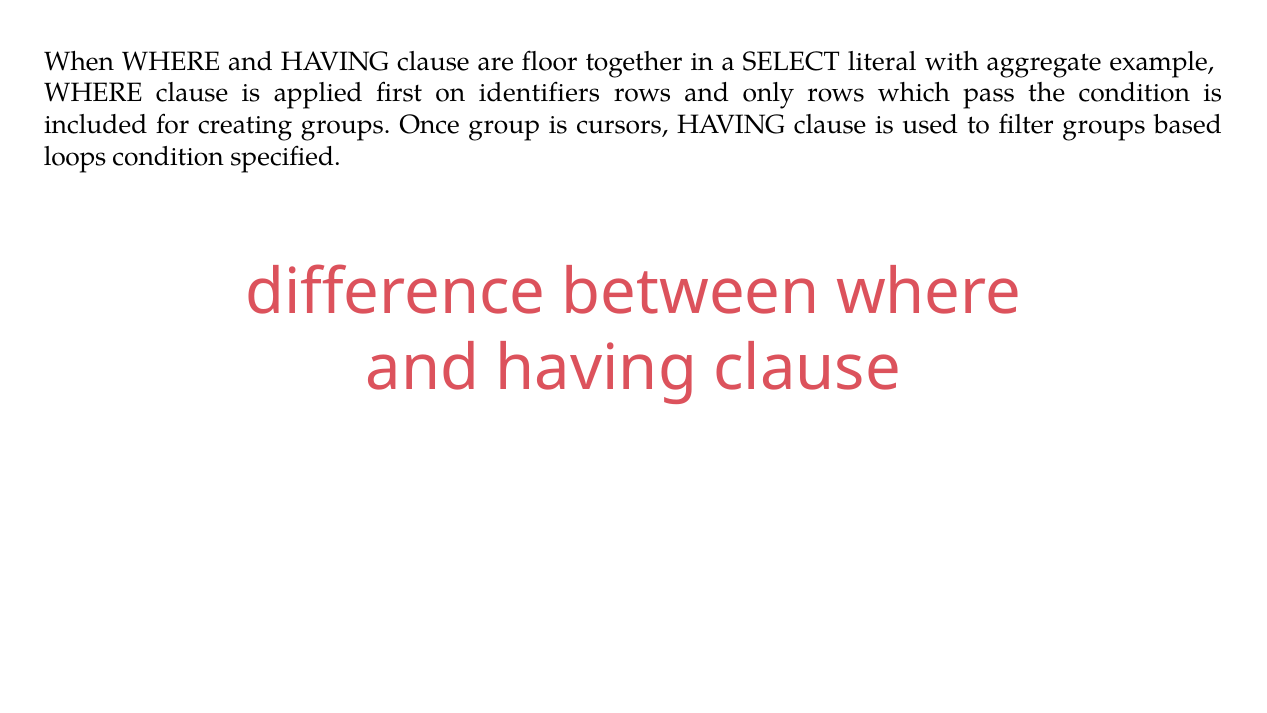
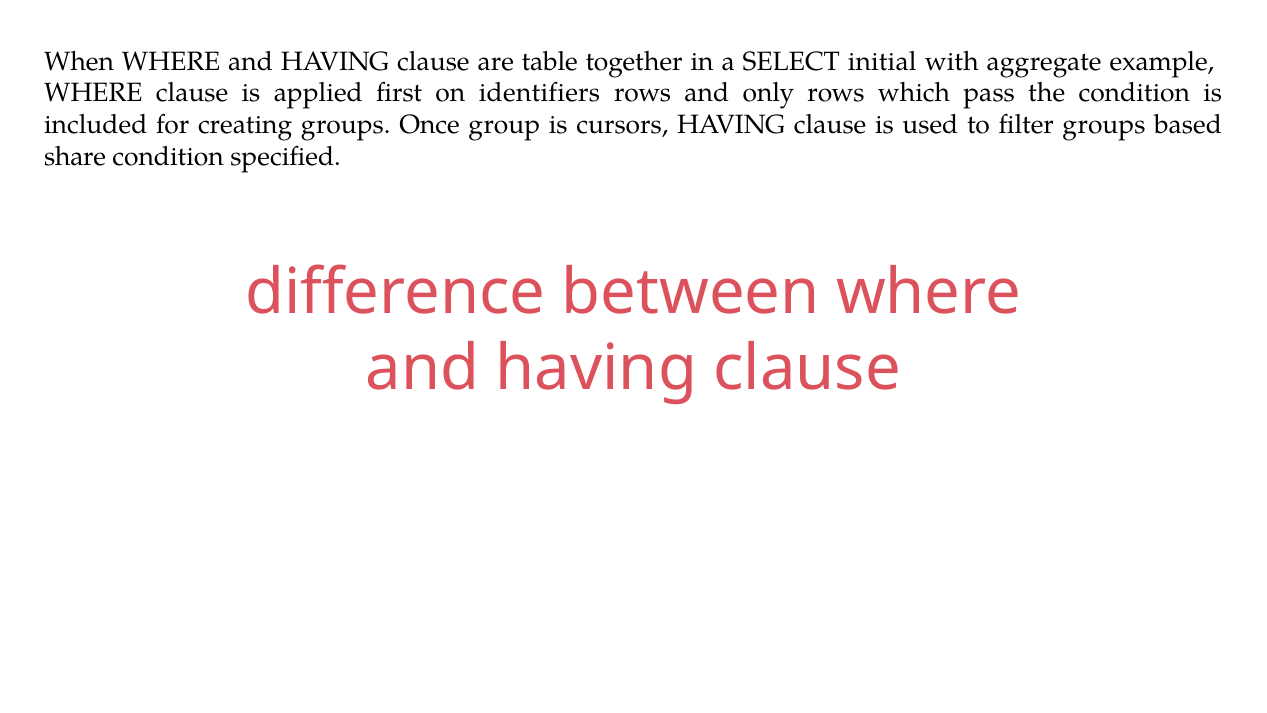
floor: floor -> table (550, 62)
literal: literal -> initial (882, 62)
loops: loops -> share (75, 157)
